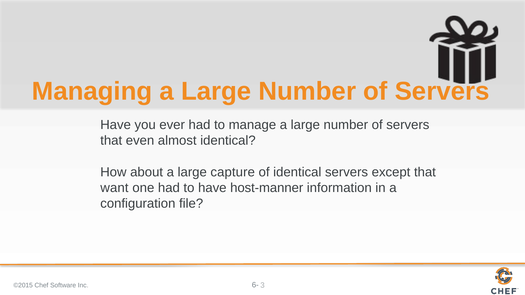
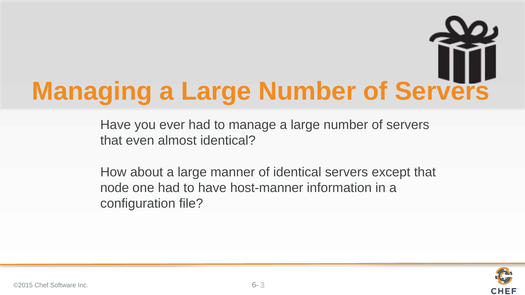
capture: capture -> manner (233, 172)
want: want -> node (115, 188)
